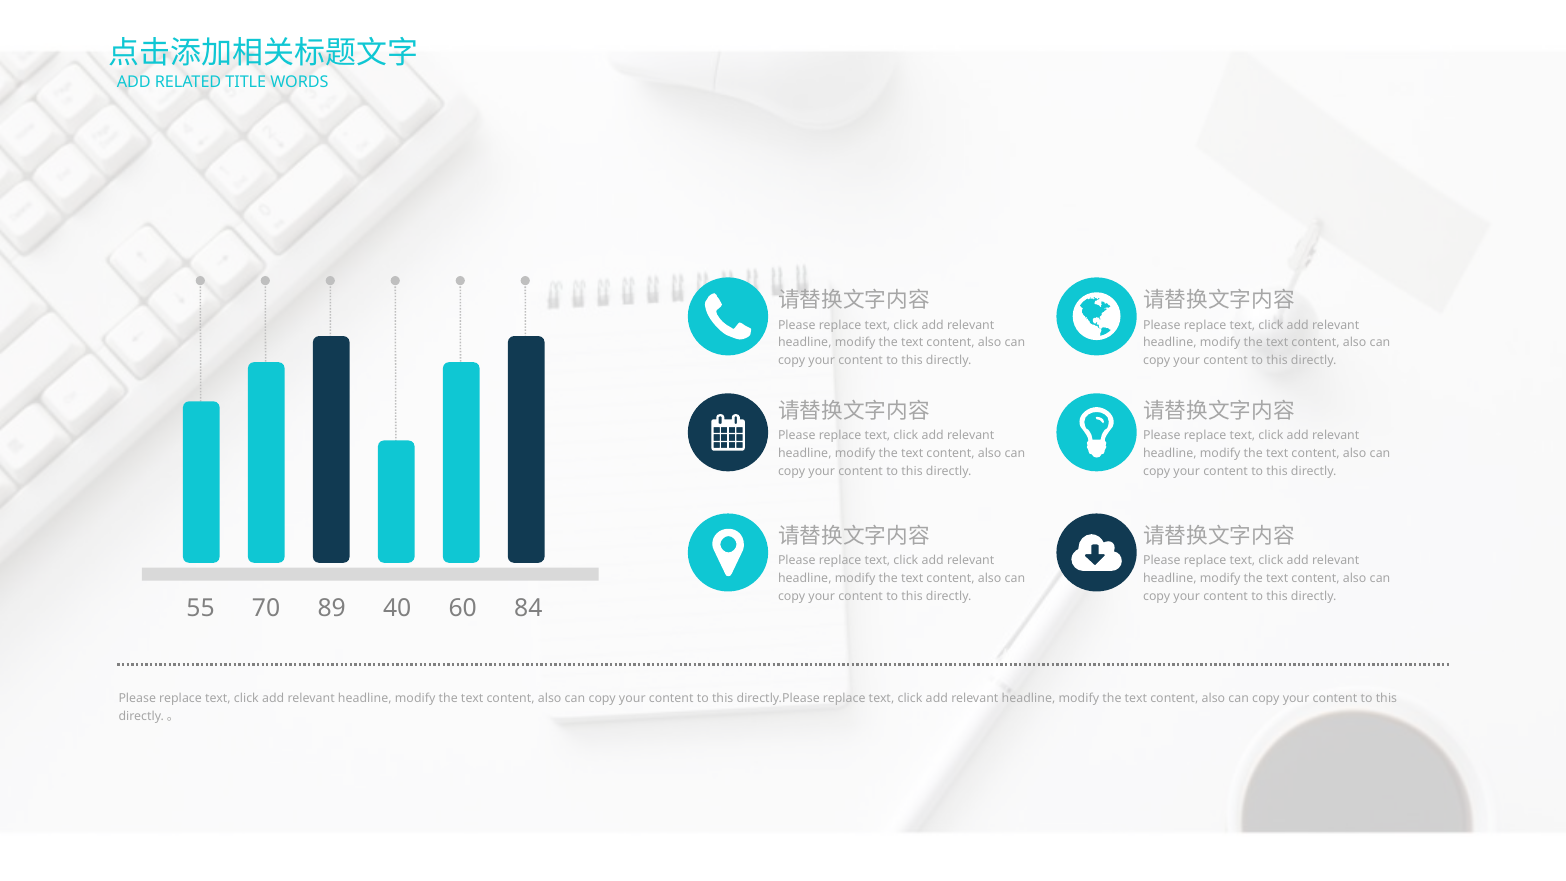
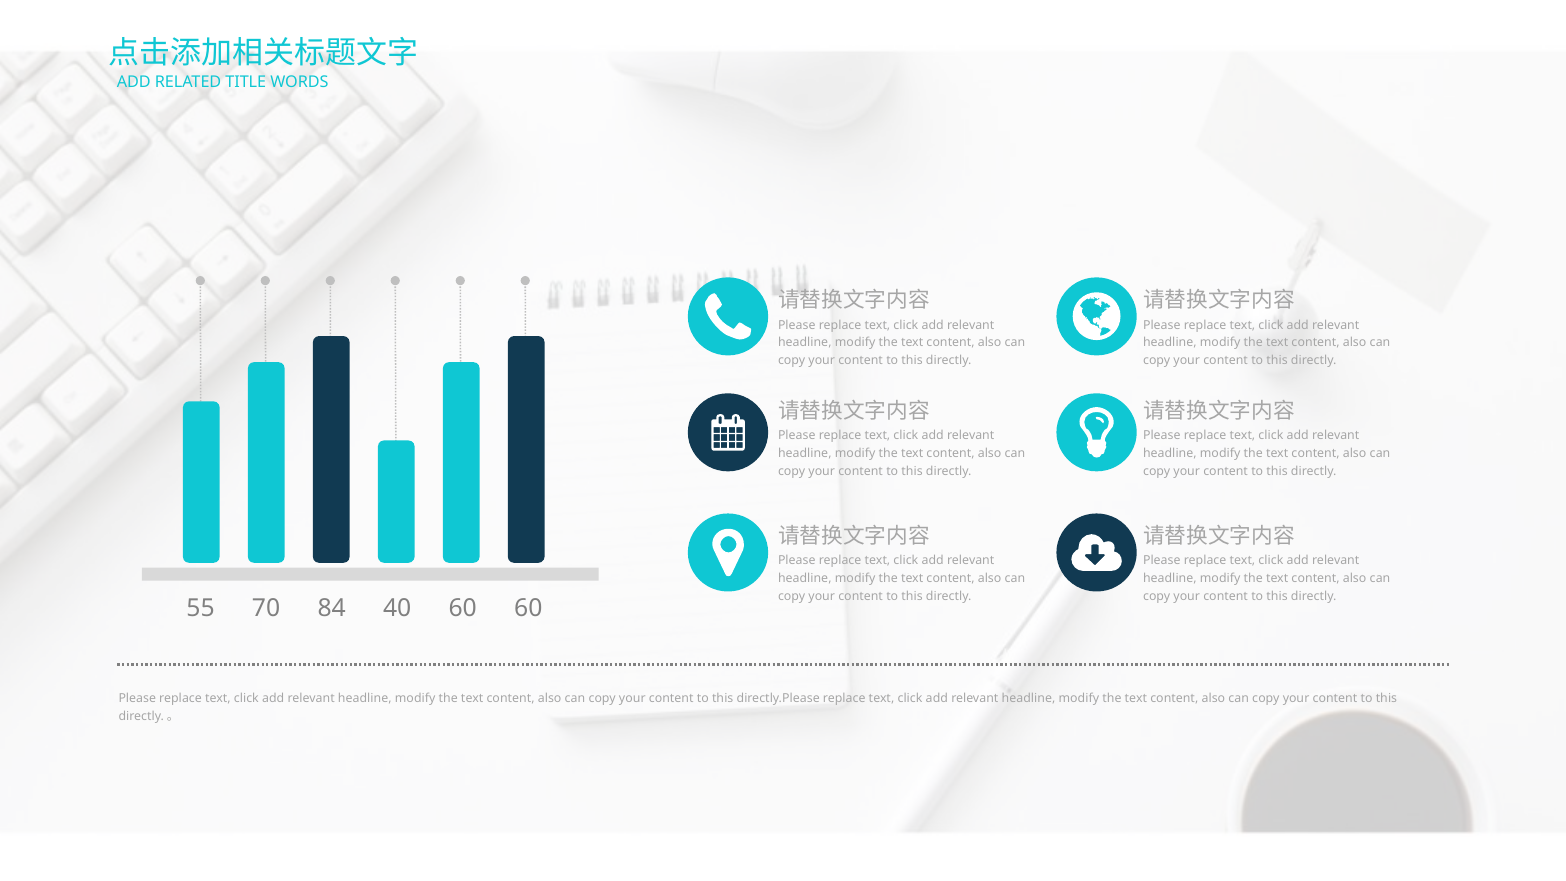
89: 89 -> 84 (332, 608)
60 84: 84 -> 60 (528, 608)
